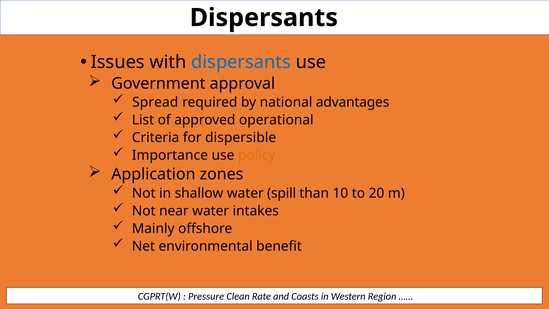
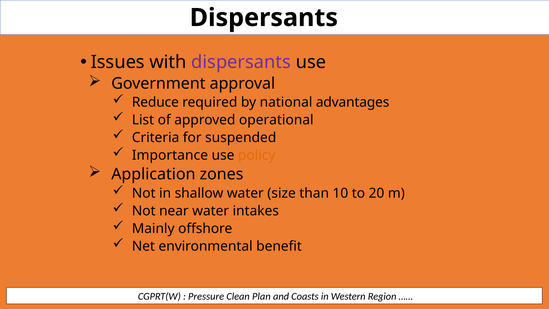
dispersants colour: blue -> purple (241, 62)
Spread: Spread -> Reduce (155, 102)
dispersible: dispersible -> suspended (241, 138)
spill: spill -> size (282, 193)
Rate: Rate -> Plan (261, 296)
